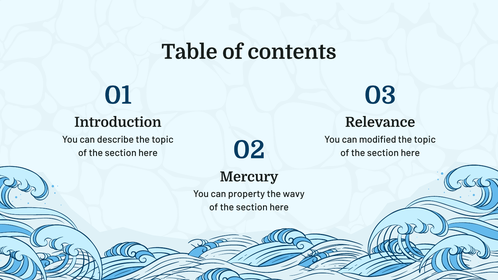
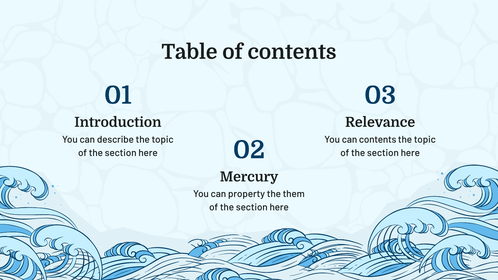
can modified: modified -> contents (378, 140)
wavy: wavy -> them (294, 194)
